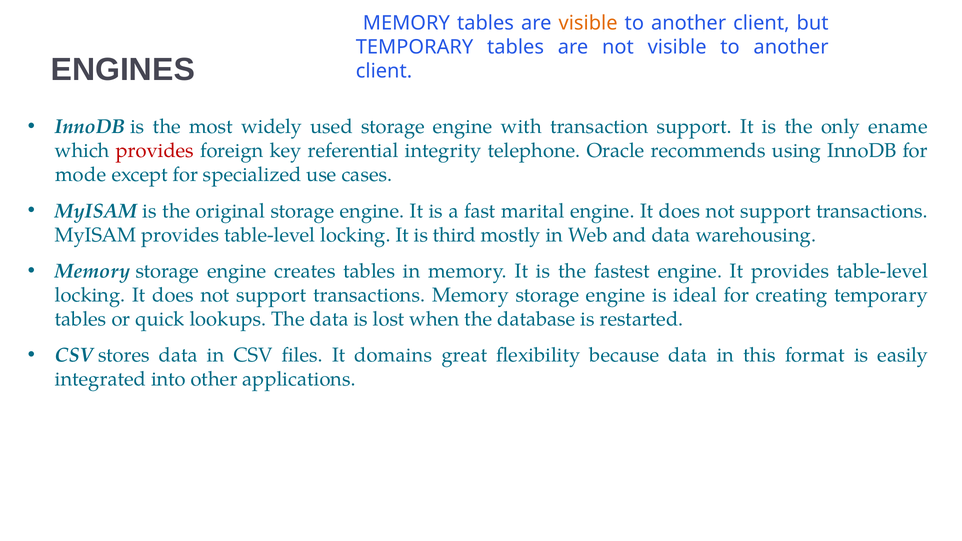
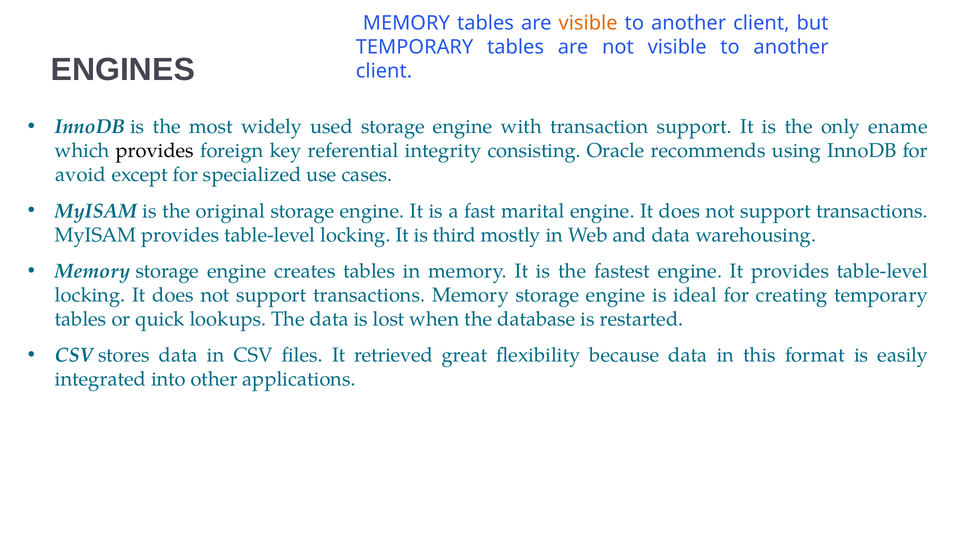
provides colour: red -> black (155, 151)
telephone: telephone -> consisting (534, 151)
mode: mode -> avoid (81, 175)
domains: domains -> retrieved (394, 355)
